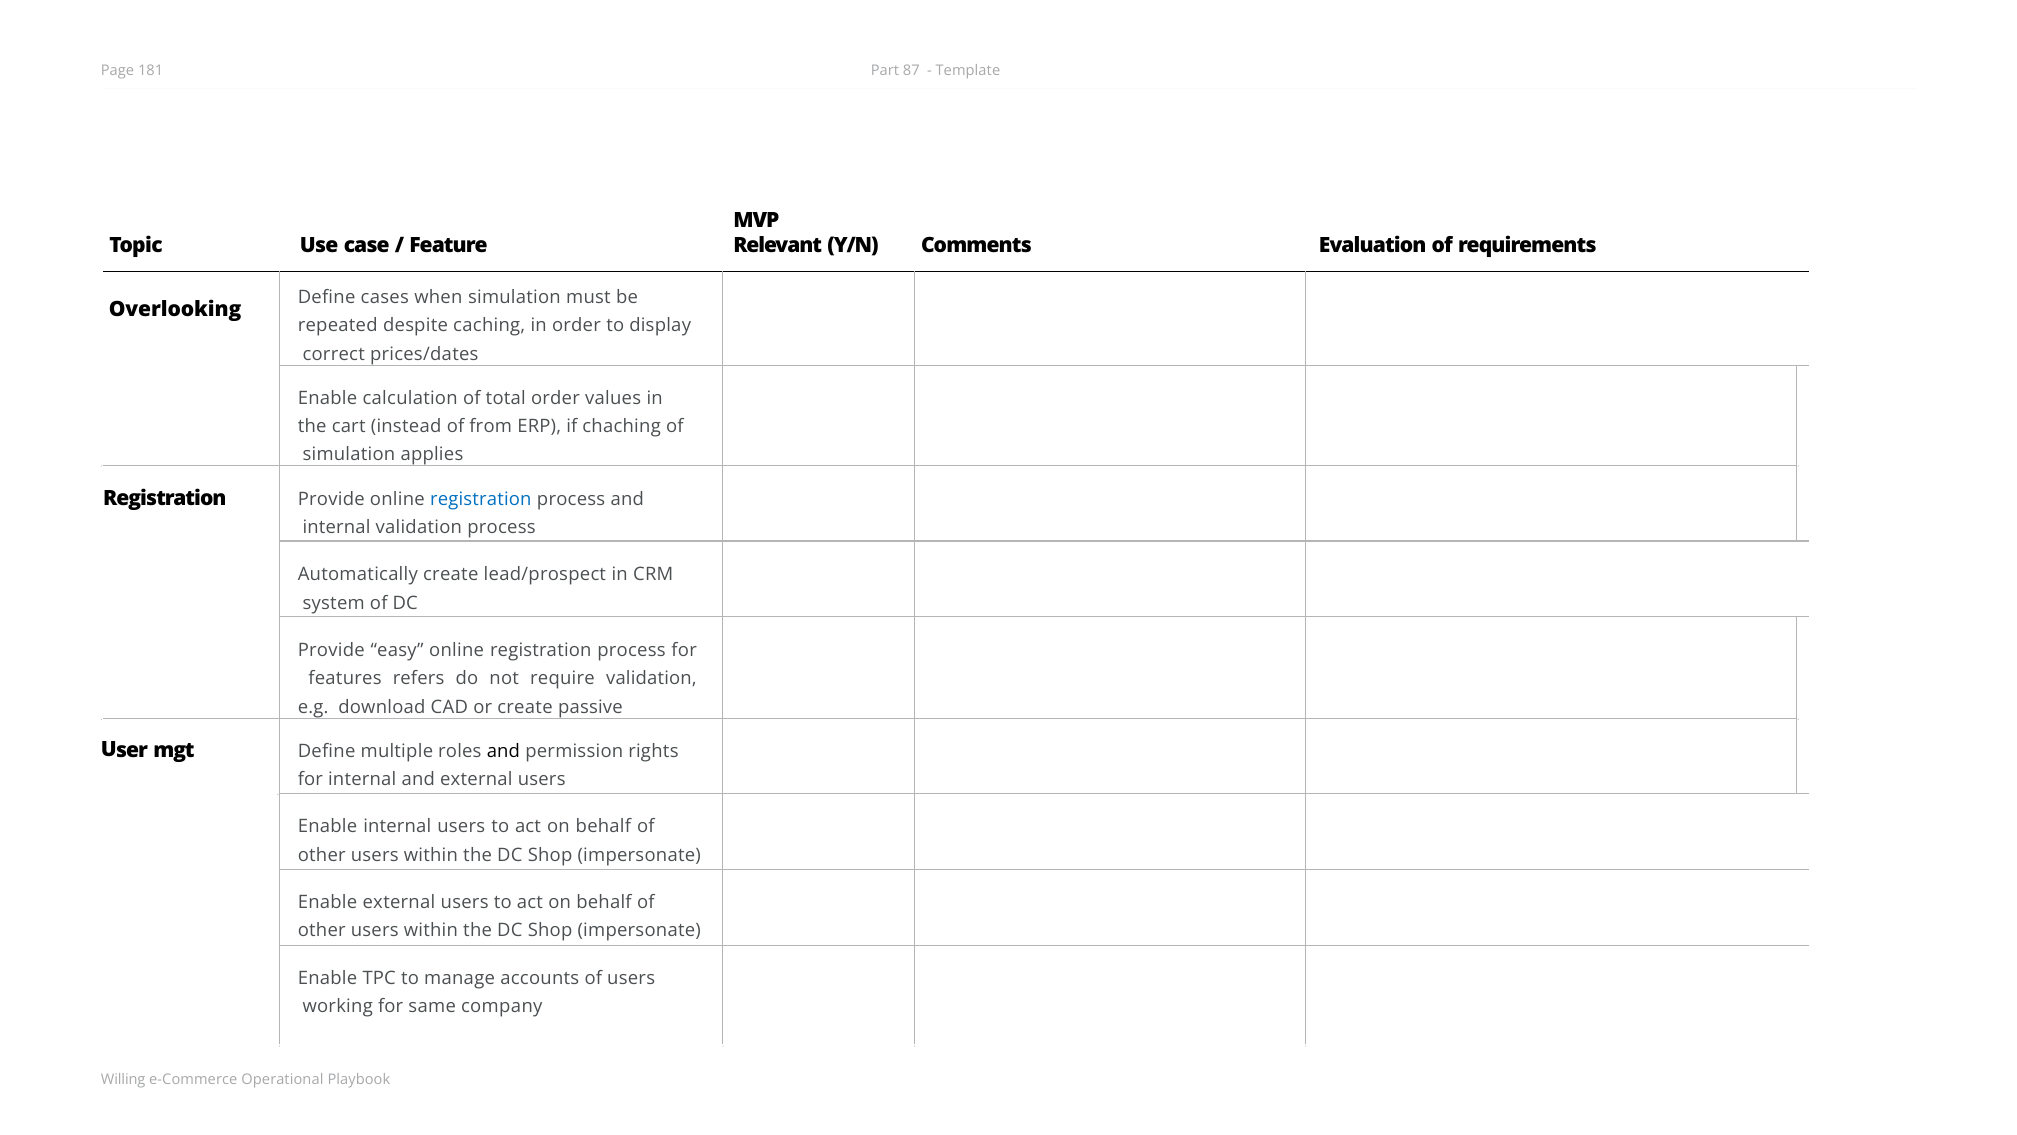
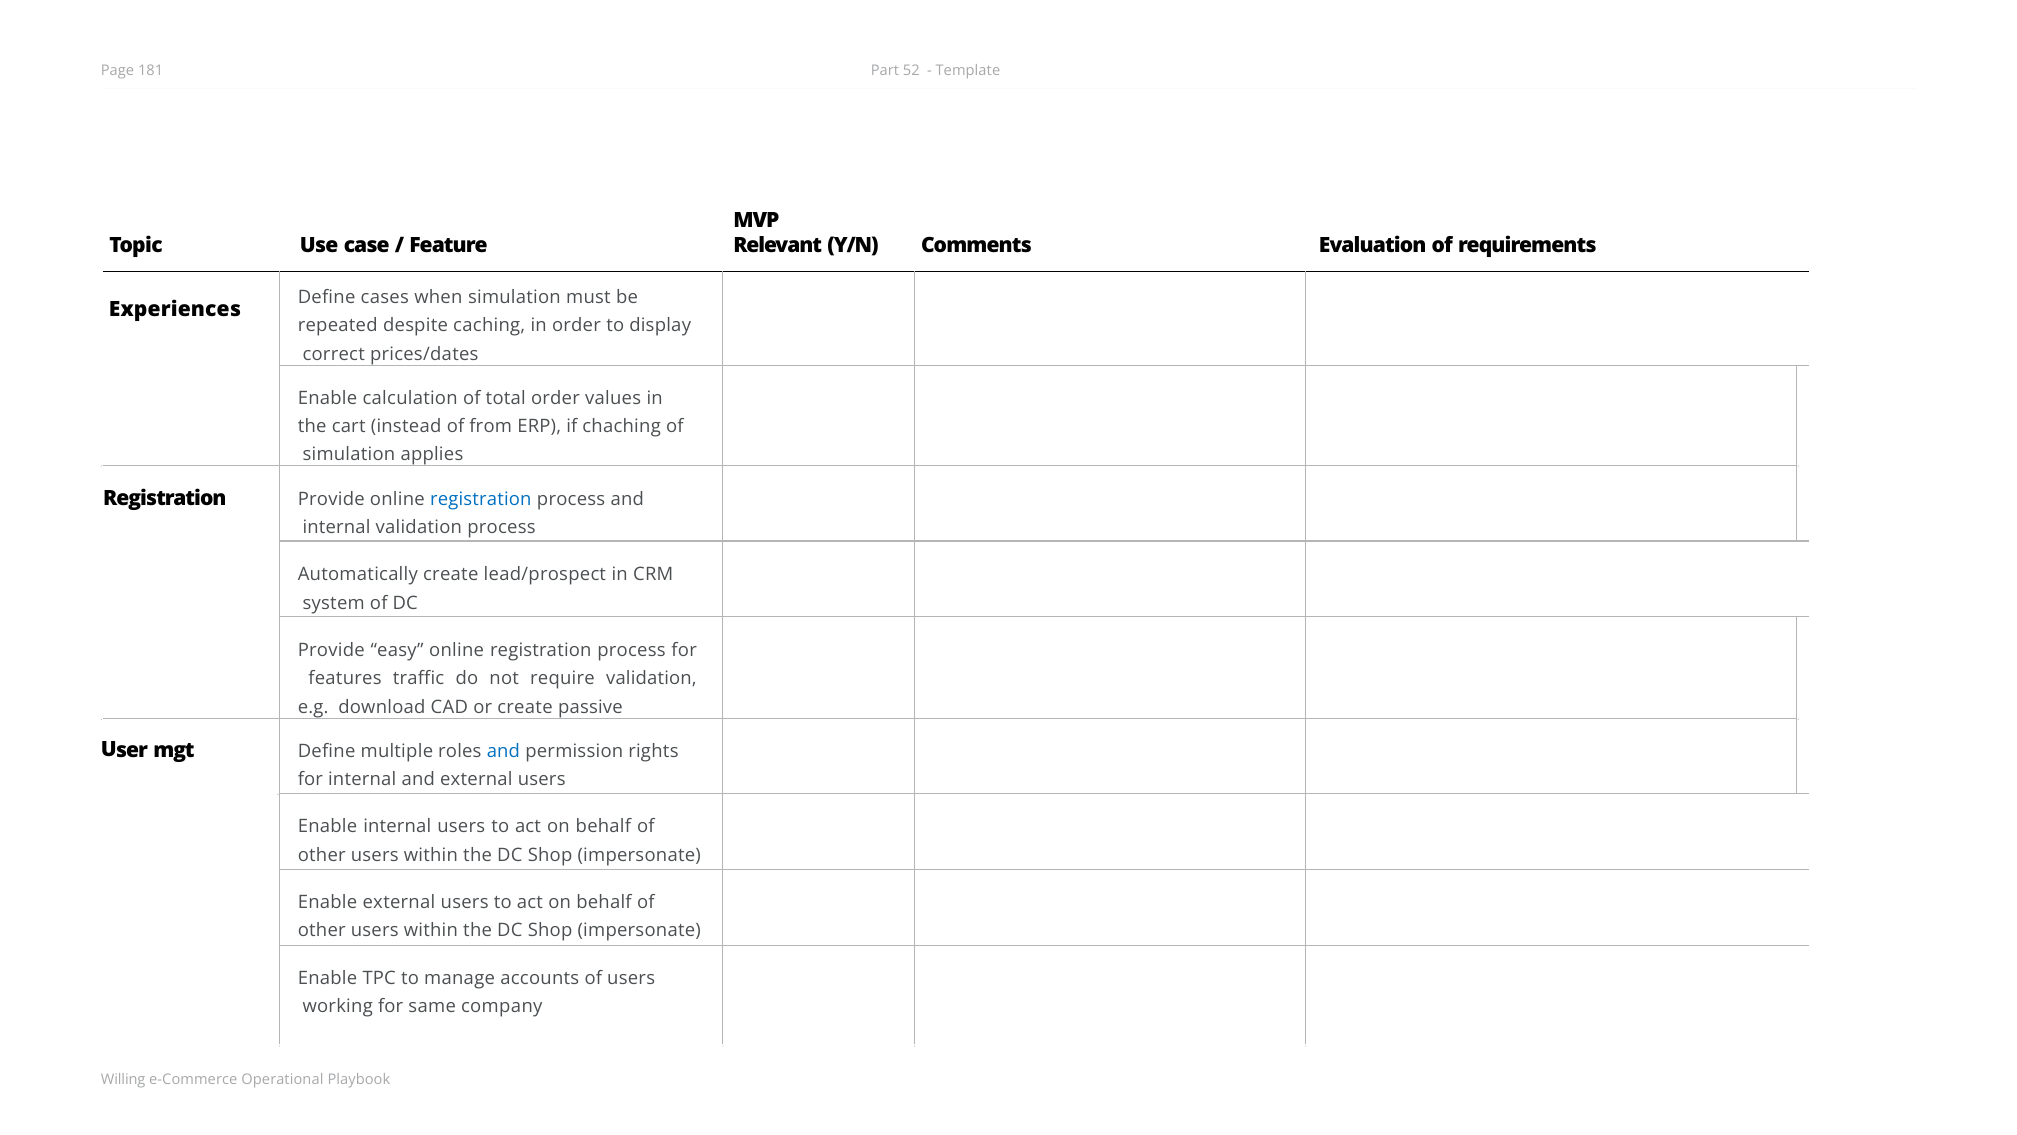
87: 87 -> 52 (911, 71)
Overlooking: Overlooking -> Experiences (175, 309)
refers: refers -> traffic (419, 678)
and colour: black -> blue (503, 751)
